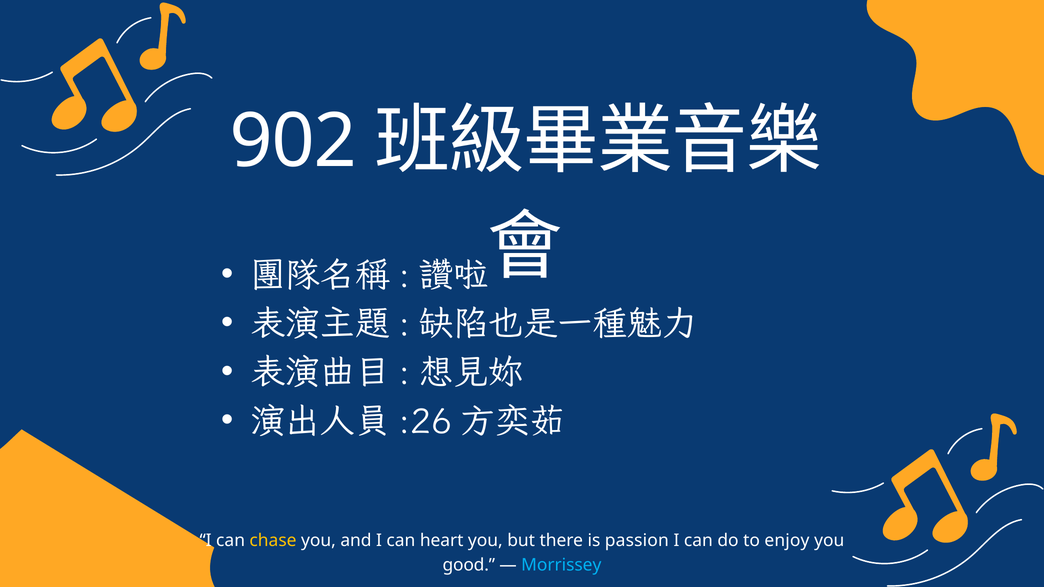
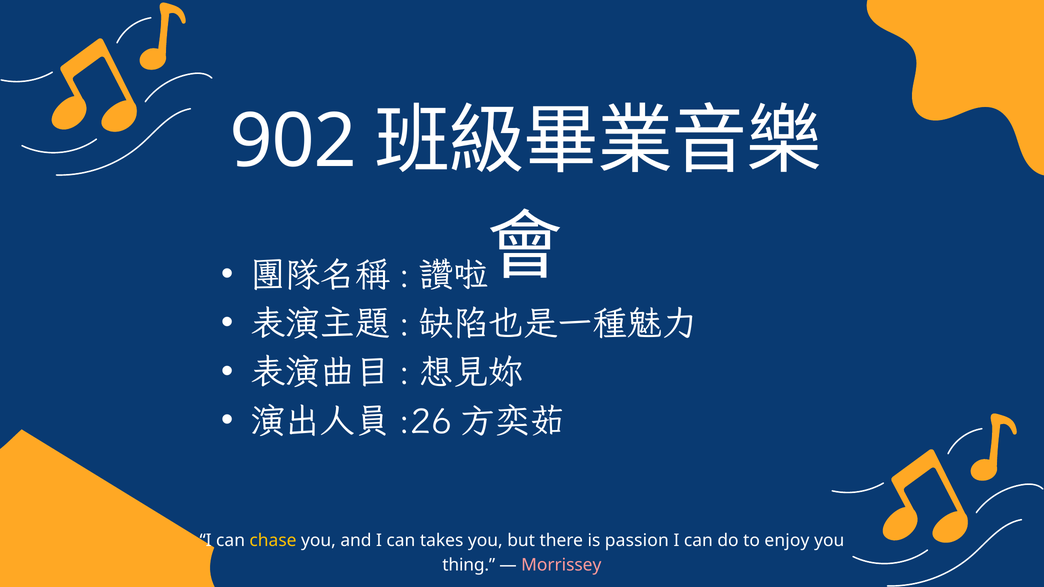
heart: heart -> takes (442, 541)
good: good -> thing (469, 565)
Morrissey colour: light blue -> pink (561, 565)
